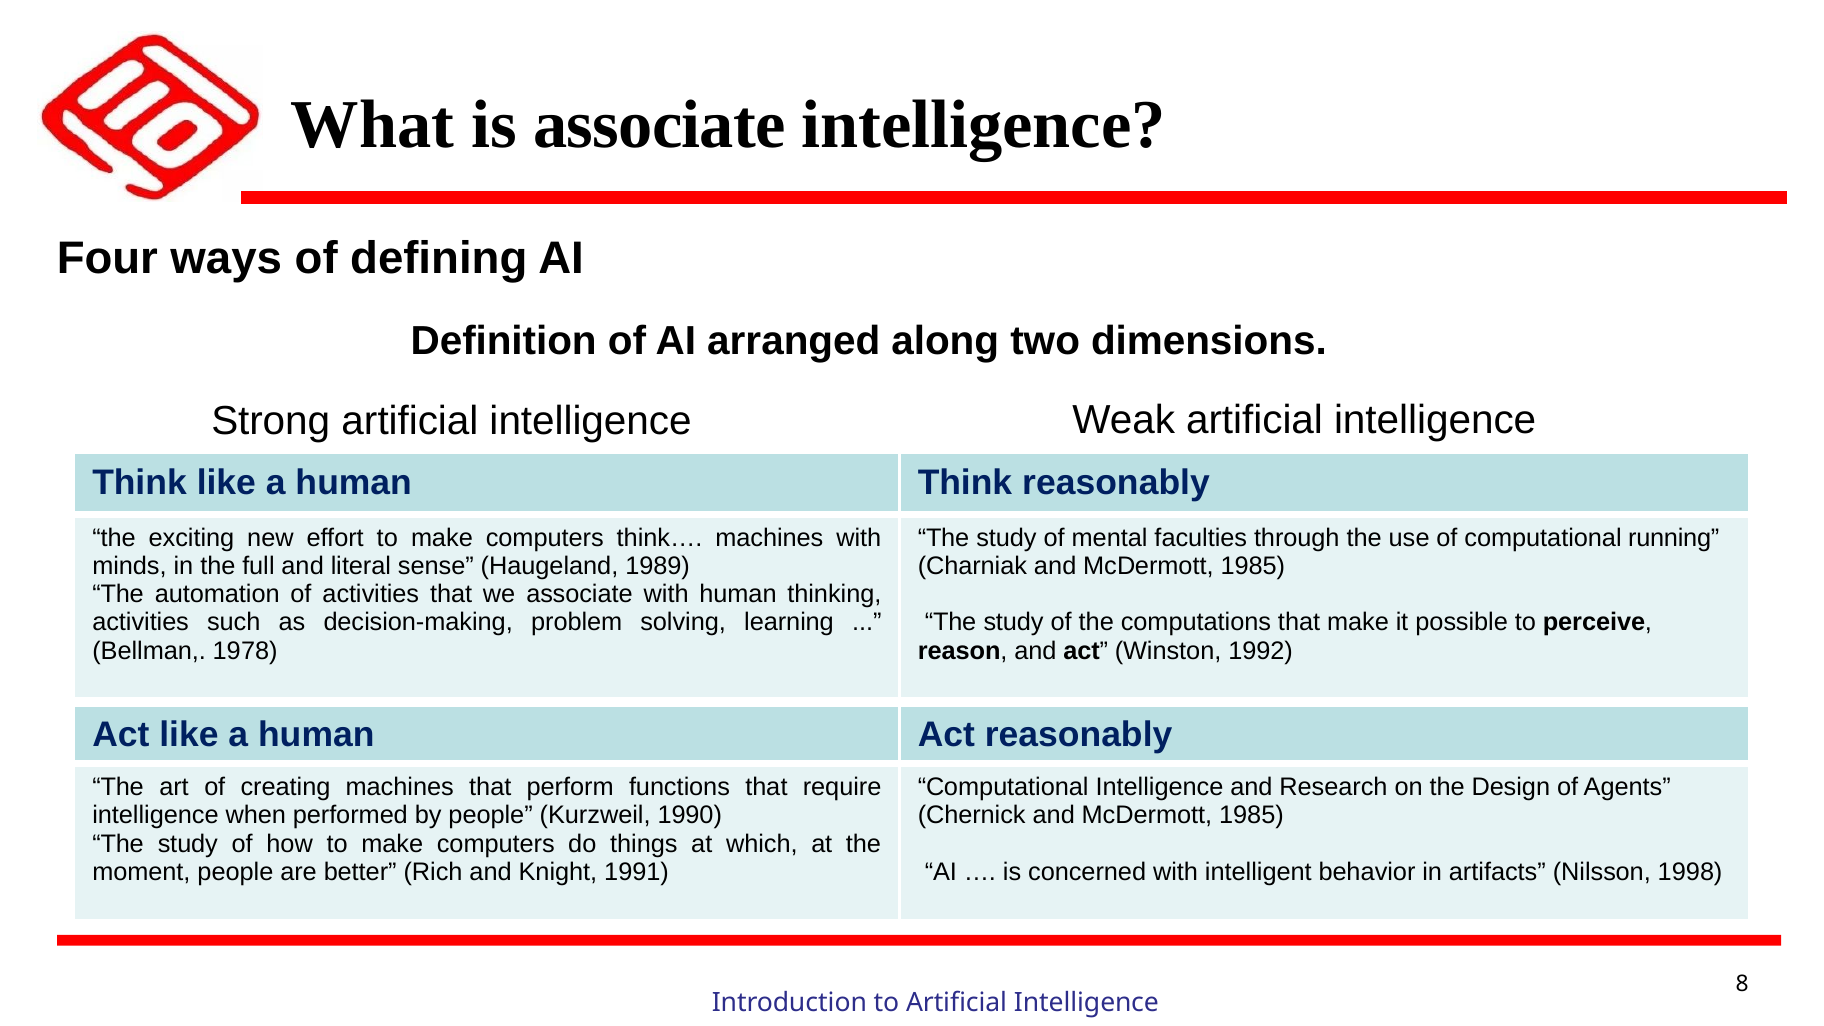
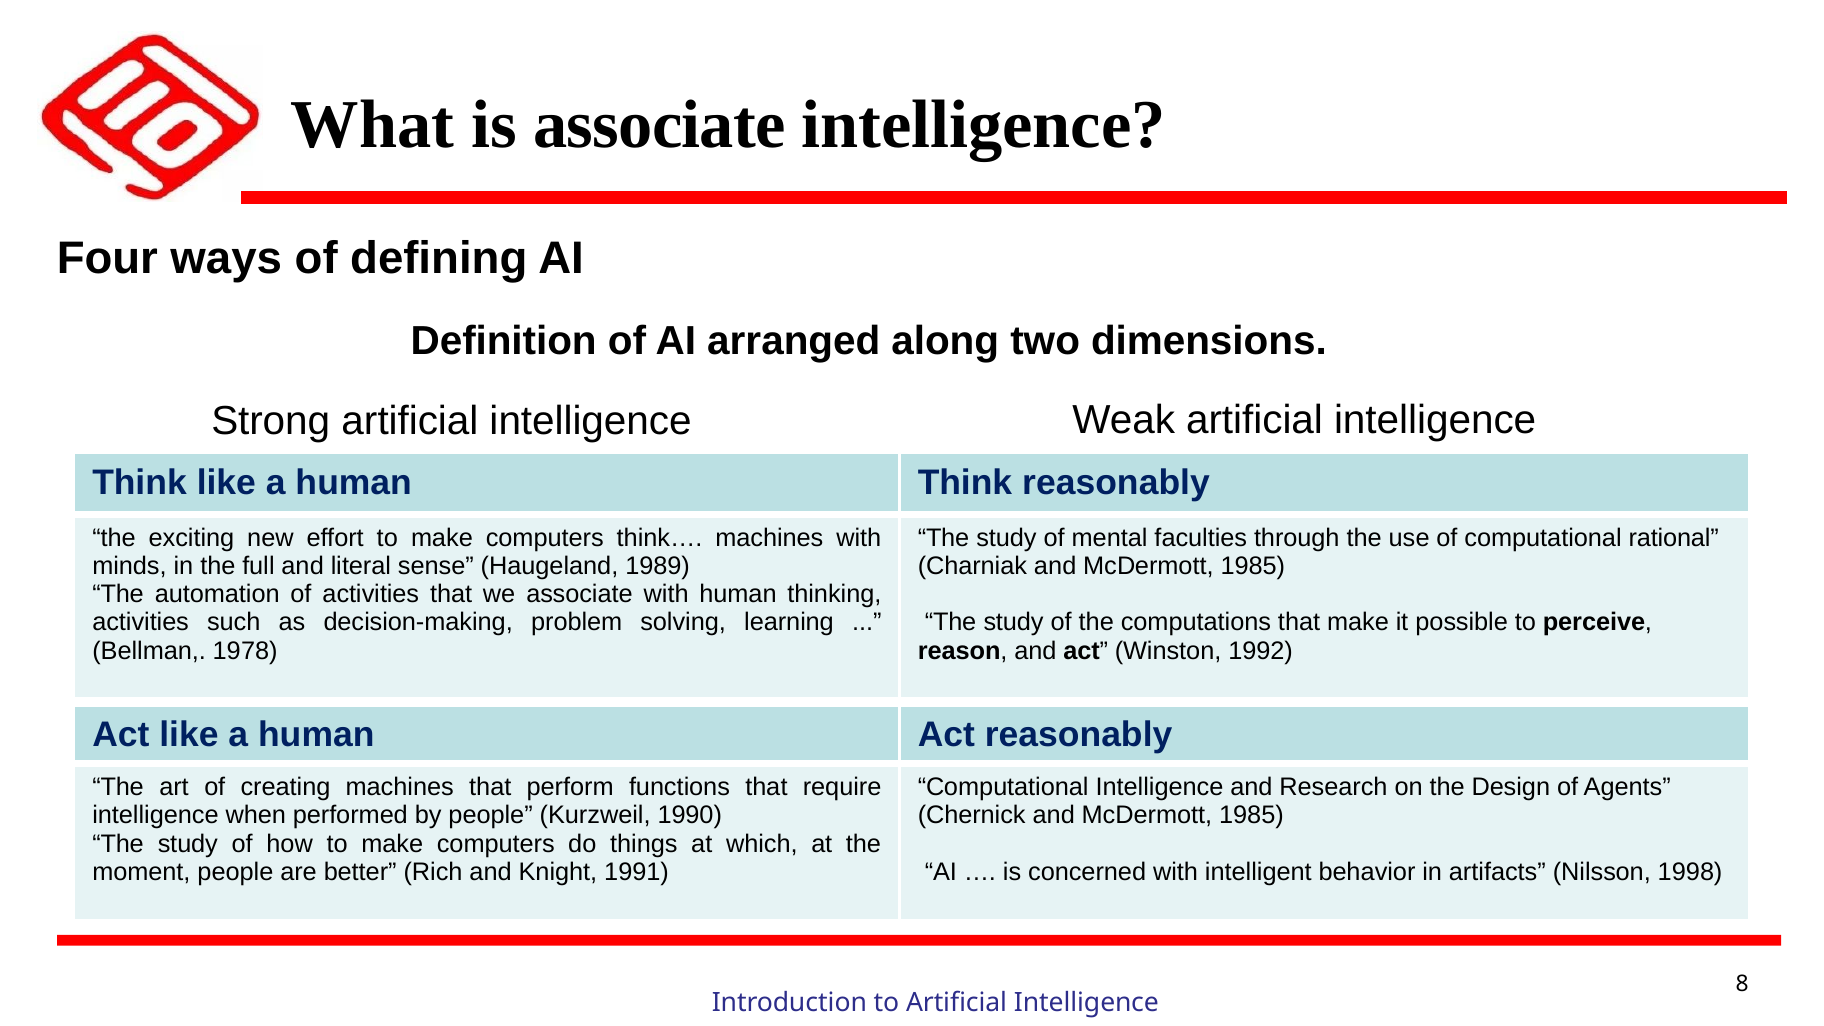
running: running -> rational (1674, 538)
